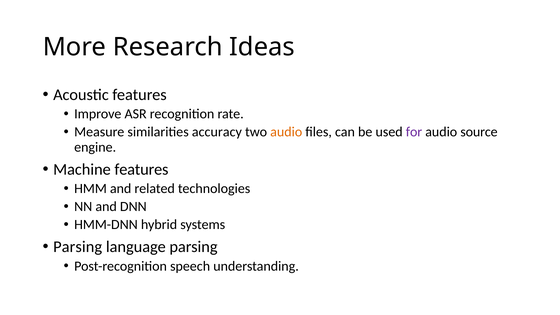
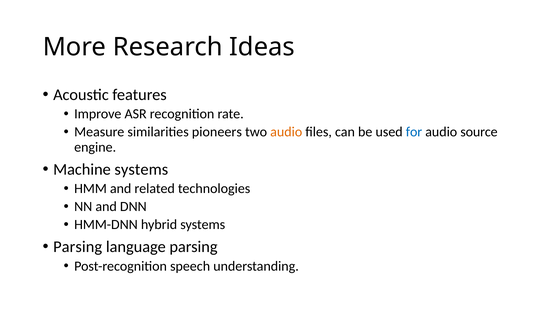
accuracy: accuracy -> pioneers (217, 132)
for colour: purple -> blue (414, 132)
Machine features: features -> systems (141, 169)
